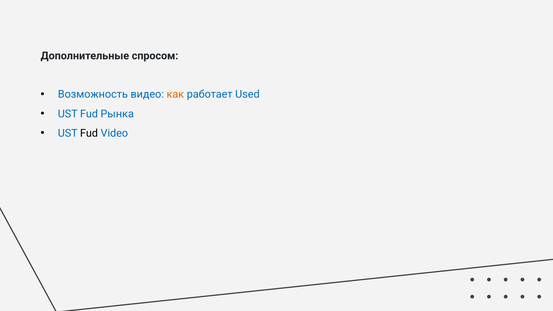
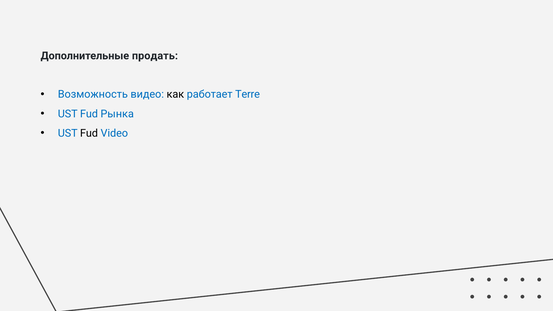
спросом: спросом -> продать (155, 56)
как colour: orange -> black (175, 94)
Used: Used -> Terre (248, 94)
